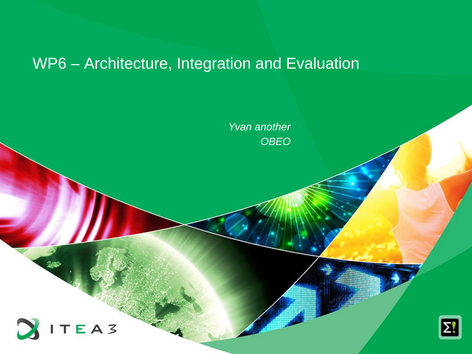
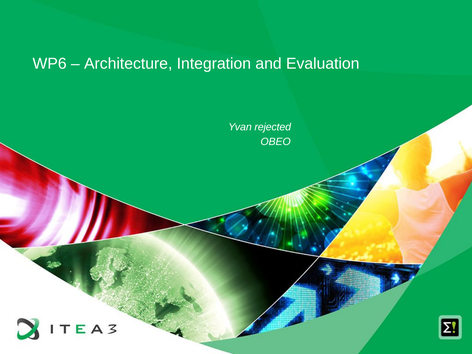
another: another -> rejected (273, 127)
